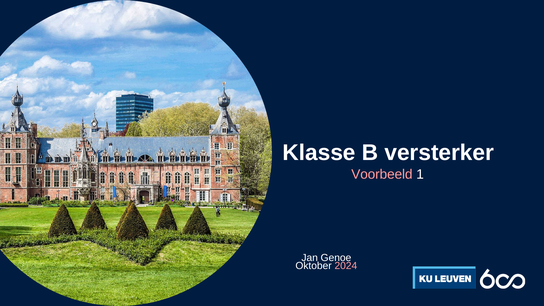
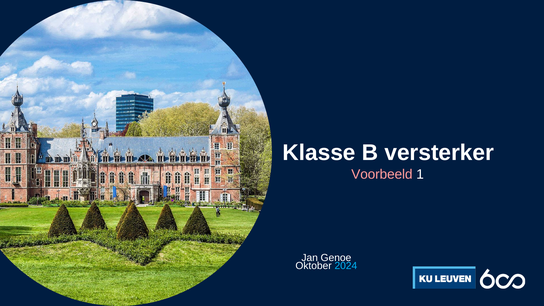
2024 colour: pink -> light blue (346, 266)
